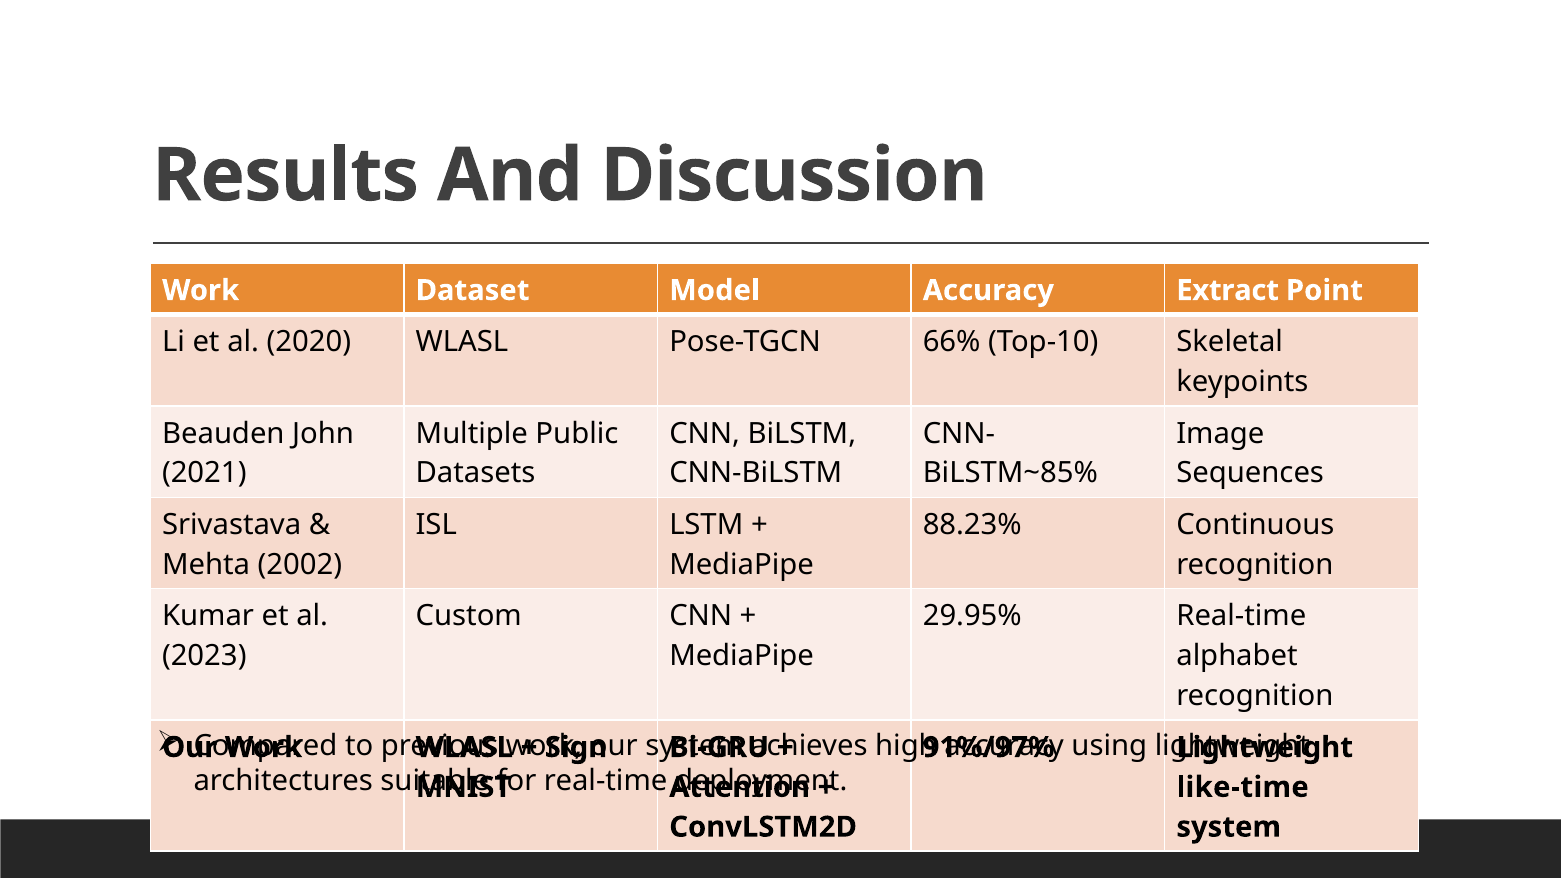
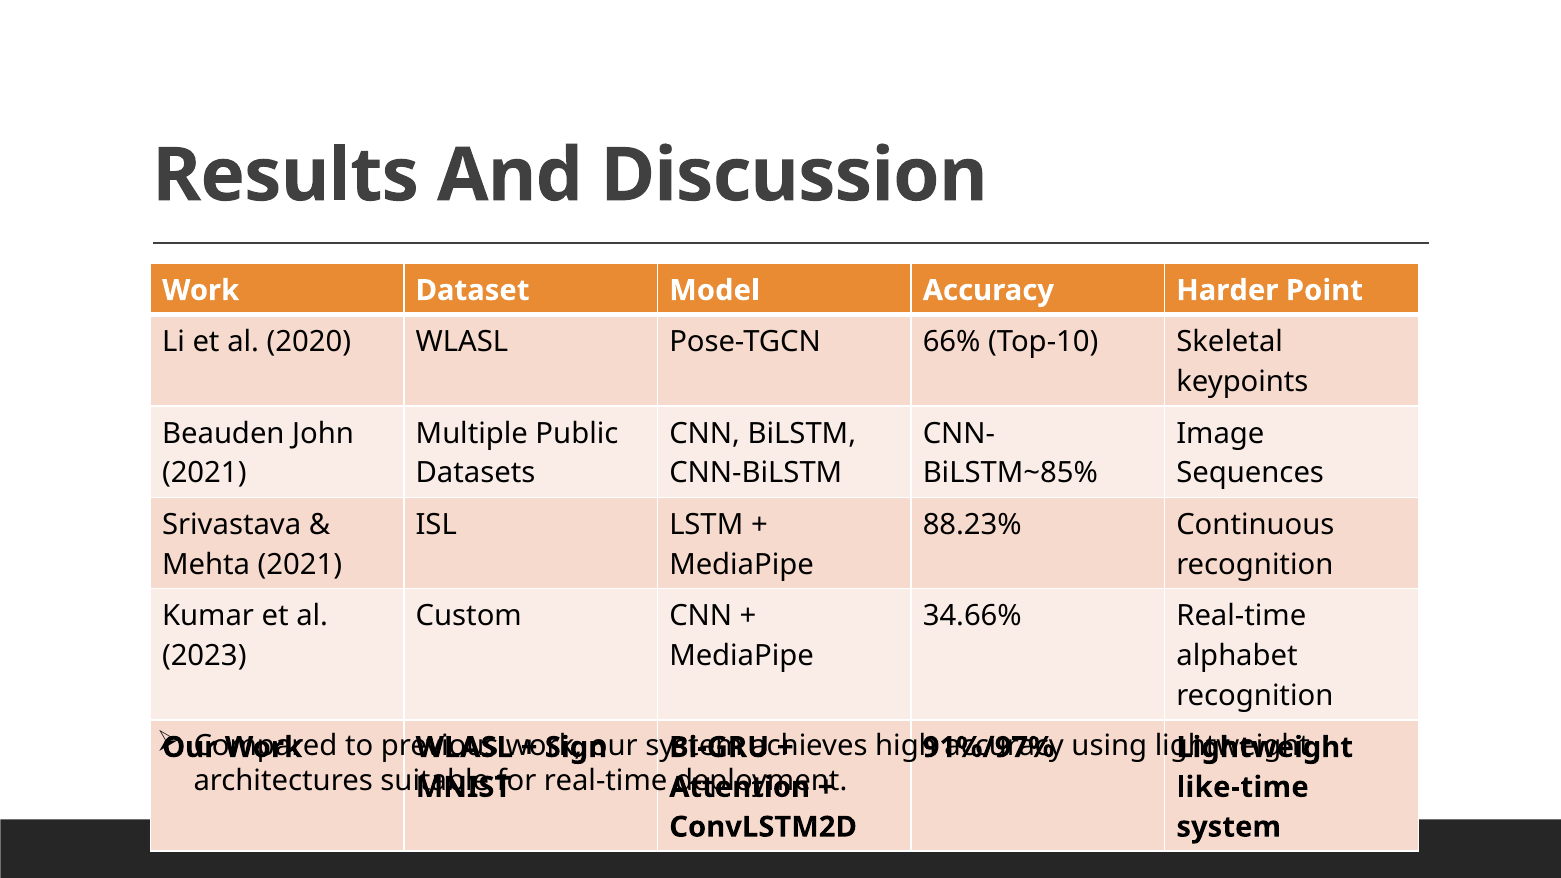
Extract: Extract -> Harder (1227, 290)
Mehta 2002: 2002 -> 2021 (300, 565)
29.95%: 29.95% -> 34.66% (972, 616)
